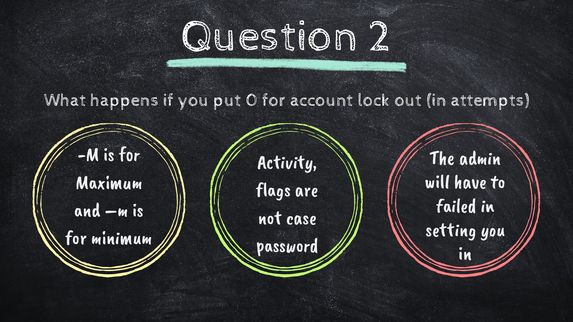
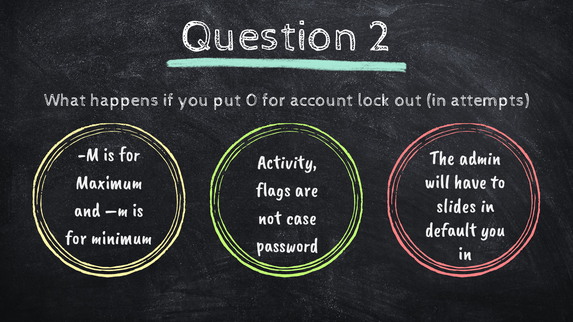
failed: failed -> slides (456, 206)
setting: setting -> default (451, 230)
